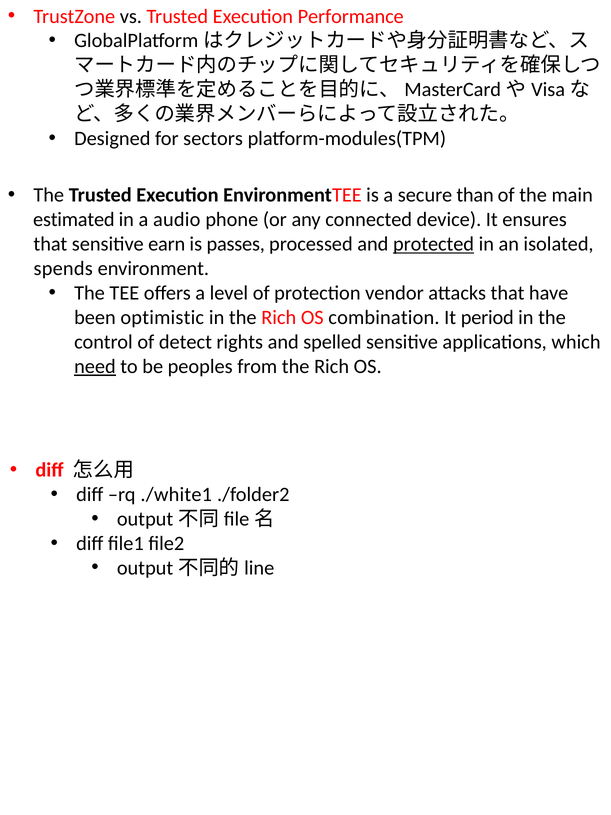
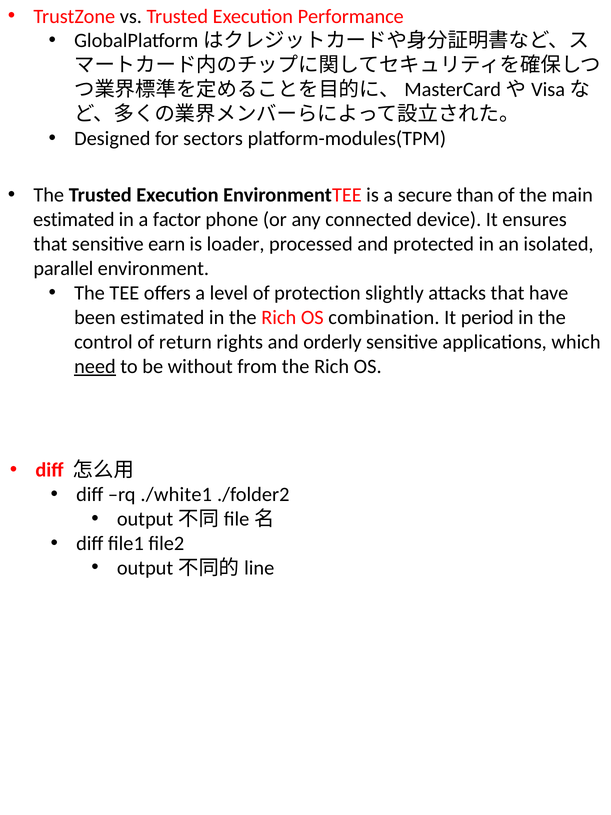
audio: audio -> factor (177, 220)
passes: passes -> loader (236, 244)
protected underline: present -> none (434, 244)
spends: spends -> parallel (63, 268)
vendor: vendor -> slightly (394, 293)
been optimistic: optimistic -> estimated (162, 317)
detect: detect -> return (185, 342)
spelled: spelled -> orderly (333, 342)
peoples: peoples -> without (200, 366)
